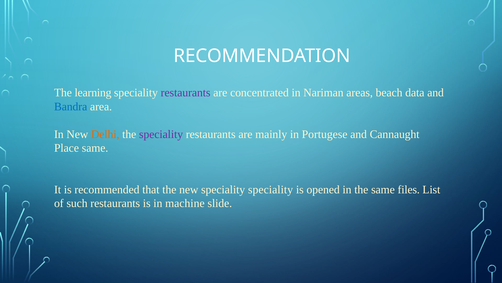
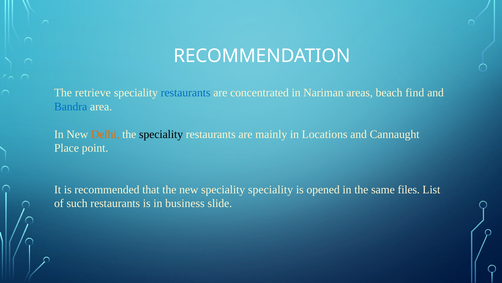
learning: learning -> retrieve (93, 93)
restaurants colour: purple -> blue (186, 93)
data: data -> find (415, 93)
speciality colour: purple -> black (161, 134)
Portugese: Portugese -> Locations (325, 134)
Place same: same -> point (95, 148)
machine: machine -> business (185, 203)
